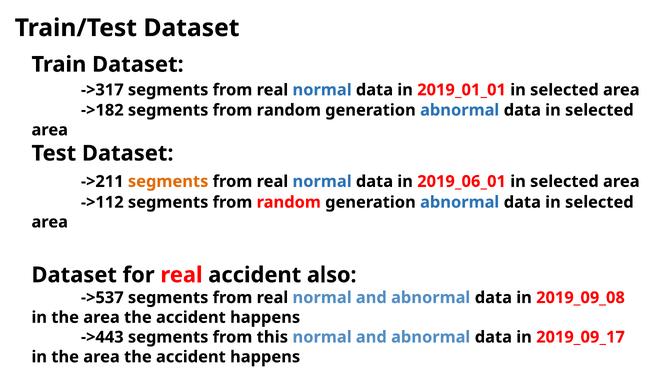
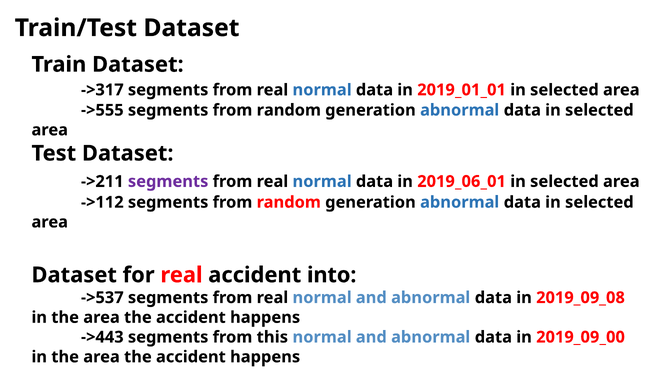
->182: ->182 -> ->555 (102, 110)
segments colour: orange -> purple (168, 182)
also: also -> into (332, 275)
2019_09_17: 2019_09_17 -> 2019_09_00 (581, 337)
